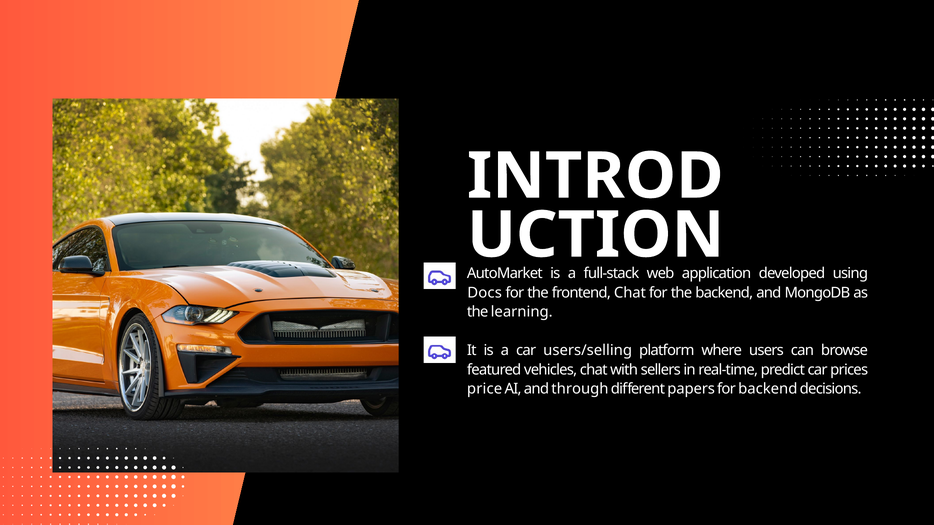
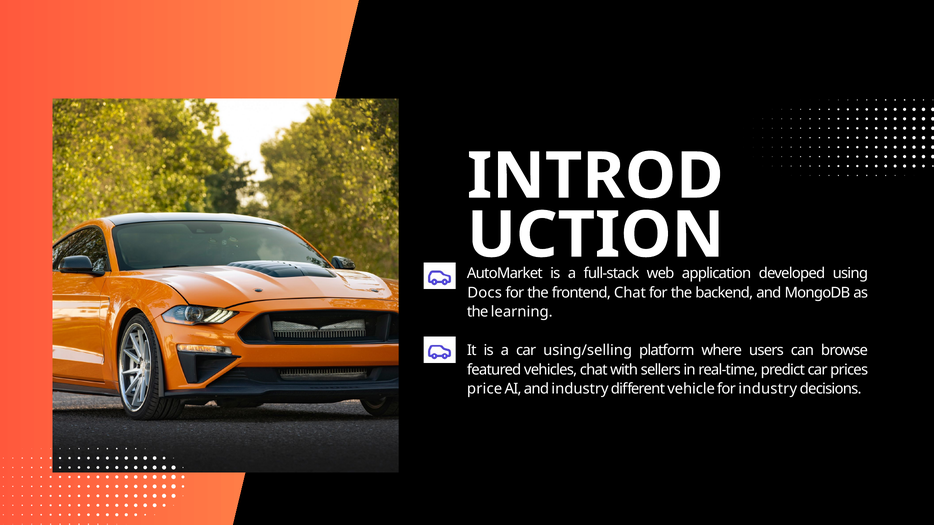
users/selling: users/selling -> using/selling (588, 351)
and through: through -> industry (580, 389)
papers: papers -> vehicle (691, 389)
for backend: backend -> industry (768, 389)
